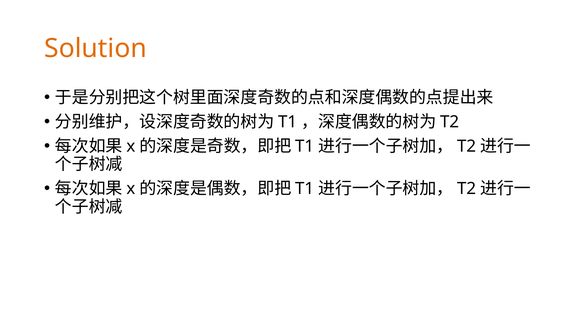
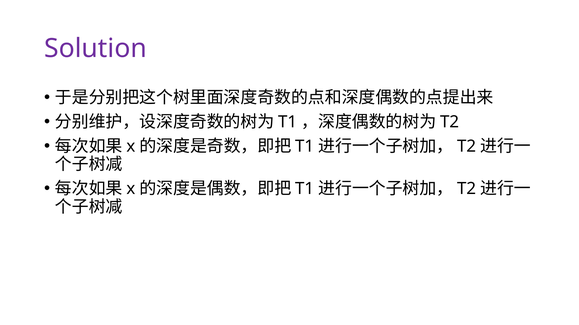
Solution colour: orange -> purple (95, 49)
